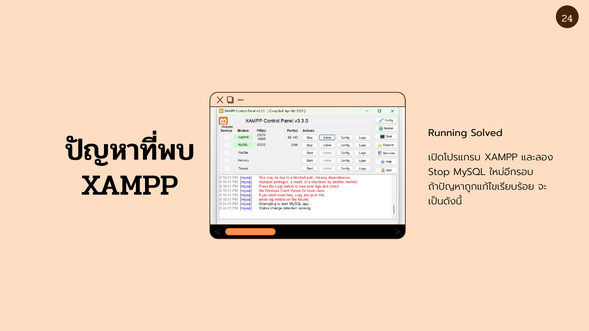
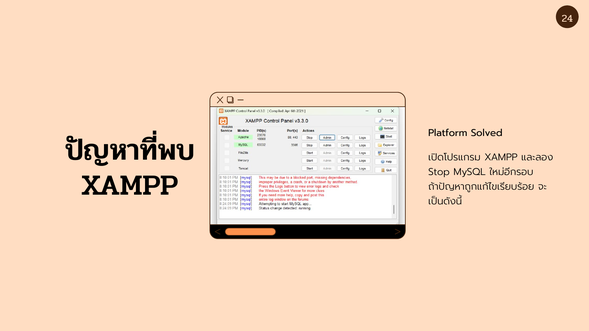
Running: Running -> Platform (448, 133)
